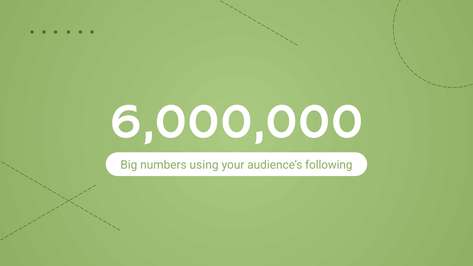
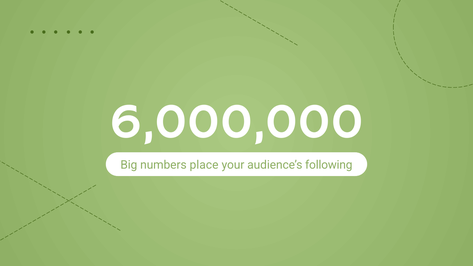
using: using -> place (204, 165)
